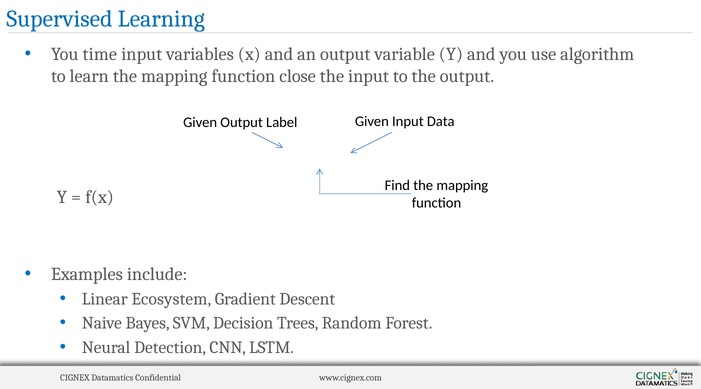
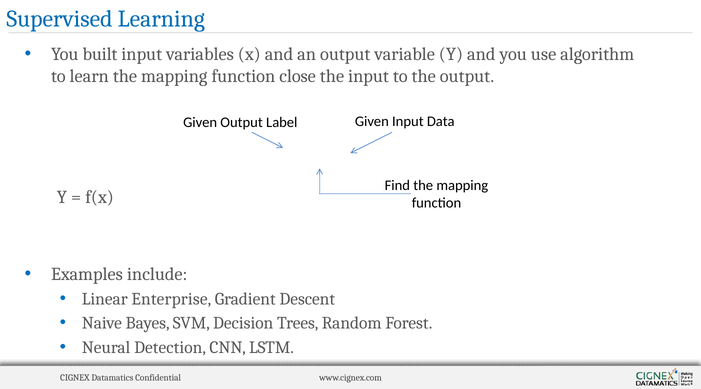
time: time -> built (100, 54)
Ecosystem: Ecosystem -> Enterprise (171, 299)
